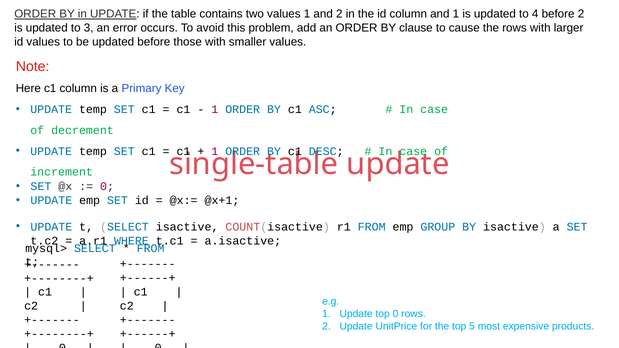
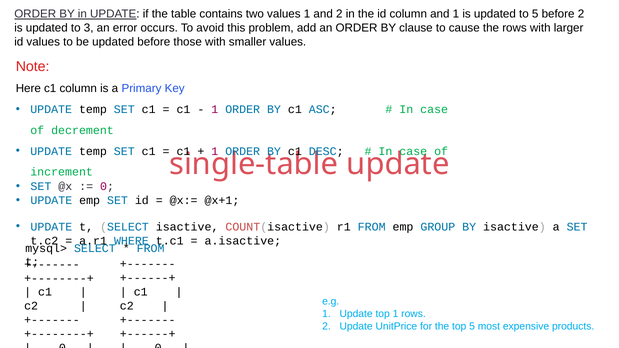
to 4: 4 -> 5 (535, 14)
top 0: 0 -> 1 (396, 314)
